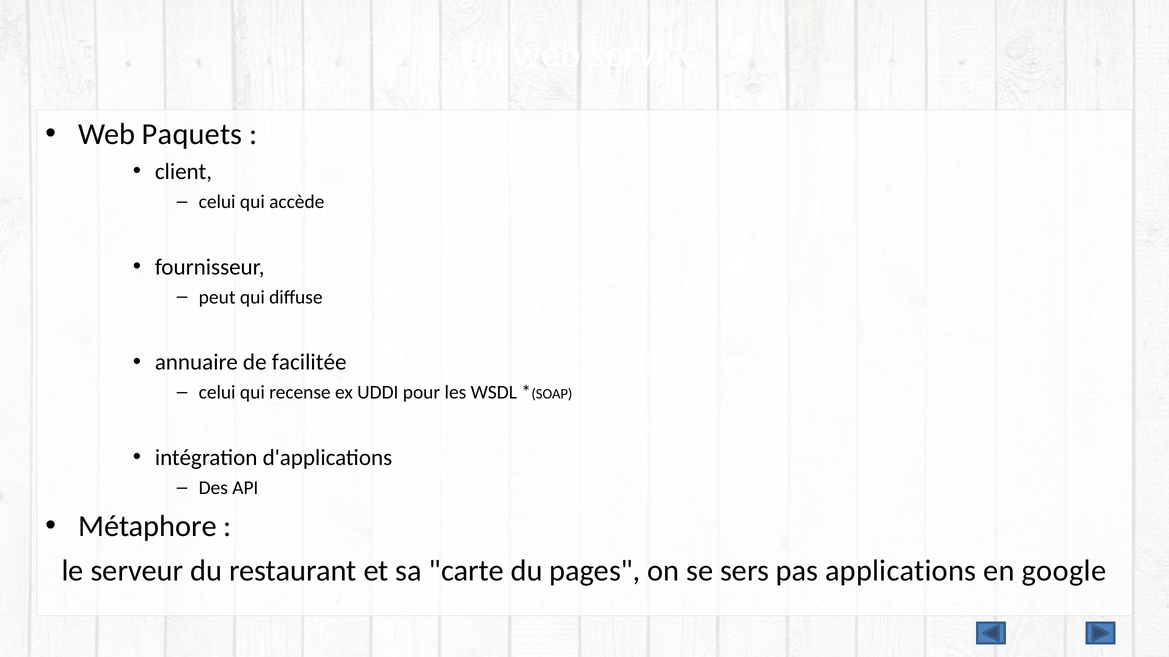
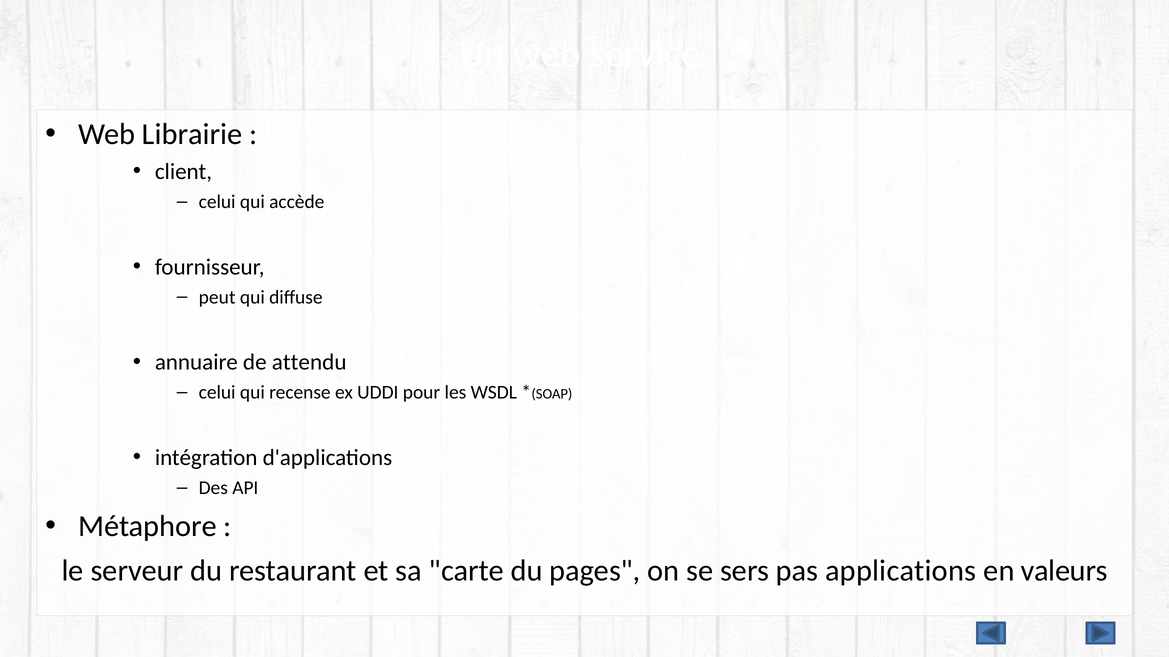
Paquets: Paquets -> Librairie (192, 134)
facilitée: facilitée -> attendu (309, 363)
google: google -> valeurs (1064, 571)
